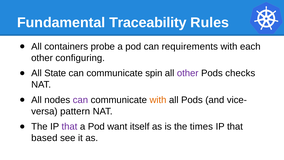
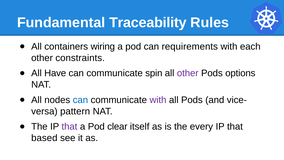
probe: probe -> wiring (103, 46)
configuring: configuring -> constraints (80, 58)
State: State -> Have (55, 73)
checks: checks -> options (240, 73)
can colour: purple -> blue (80, 100)
with colour: orange -> purple (158, 100)
want: want -> clear (117, 126)
times: times -> every (201, 126)
